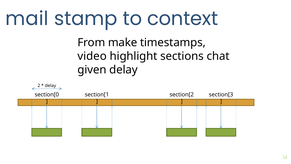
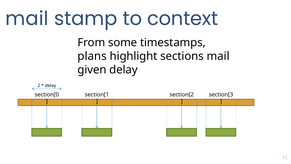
make: make -> some (123, 42)
video: video -> plans (92, 56)
sections chat: chat -> mail (218, 56)
